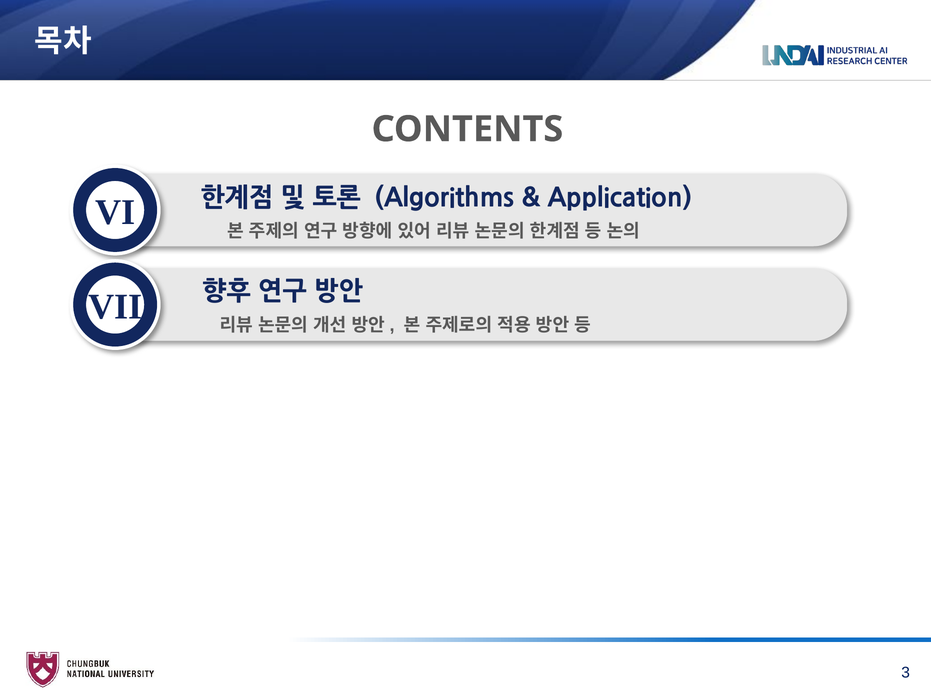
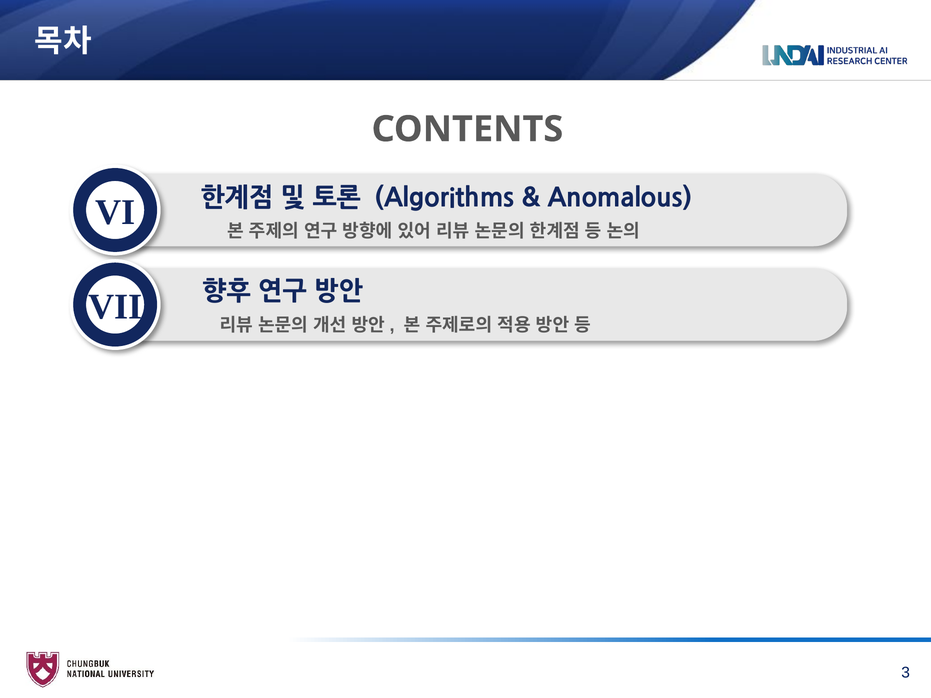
Application: Application -> Anomalous (620, 198)
